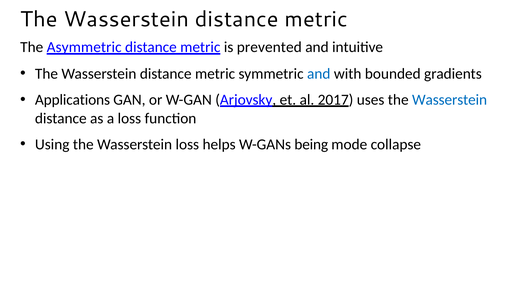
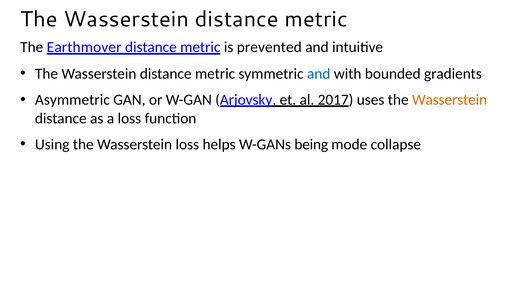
Asymmetric: Asymmetric -> Earthmover (84, 47)
Applications: Applications -> Asymmetric (72, 100)
Wasserstein colour: blue -> orange (450, 100)
